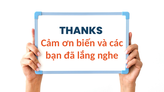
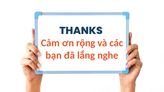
biến: biến -> rộng (86, 43)
